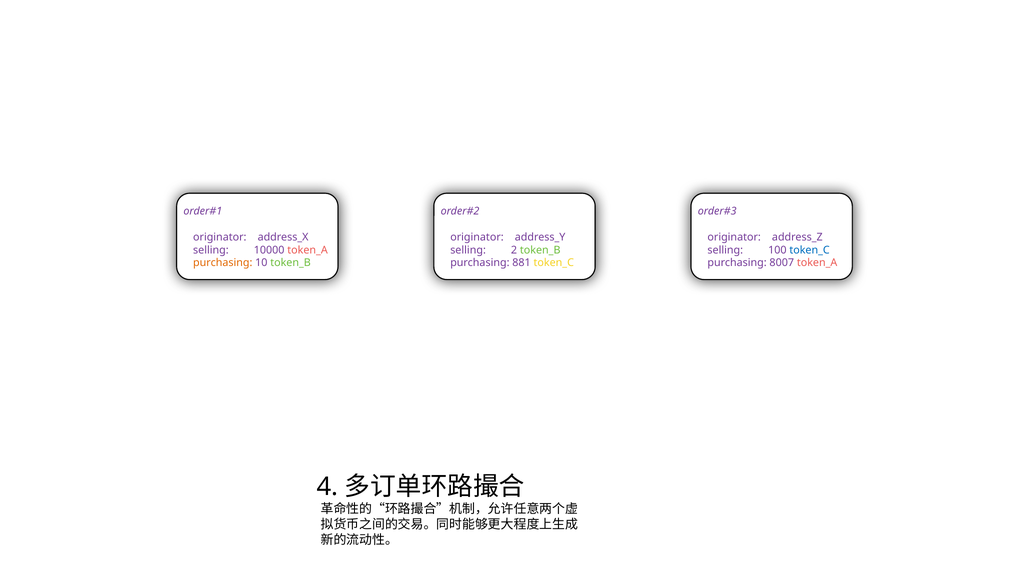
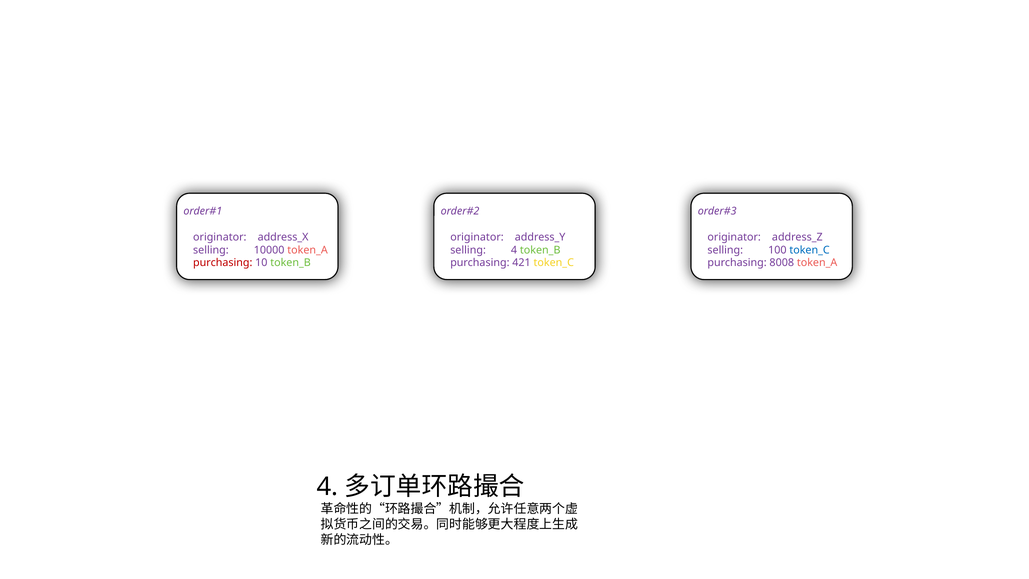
selling 2: 2 -> 4 (514, 250)
purchasing colour: orange -> red (223, 263)
881: 881 -> 421 (522, 263)
8007: 8007 -> 8008 (782, 263)
